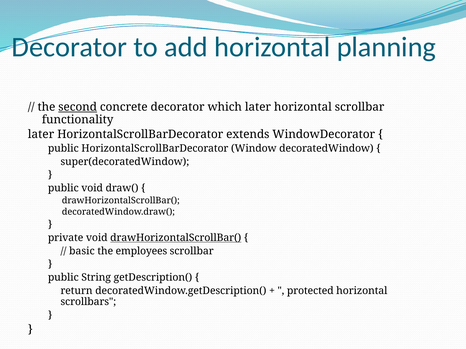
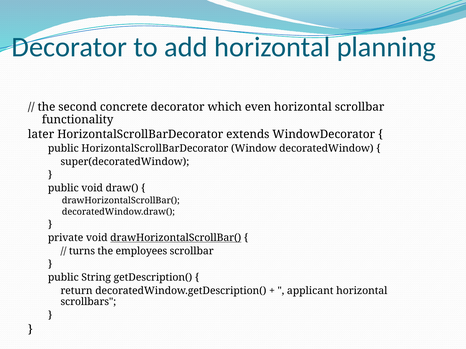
second underline: present -> none (78, 107)
which later: later -> even (258, 107)
basic: basic -> turns (82, 251)
protected: protected -> applicant (310, 291)
